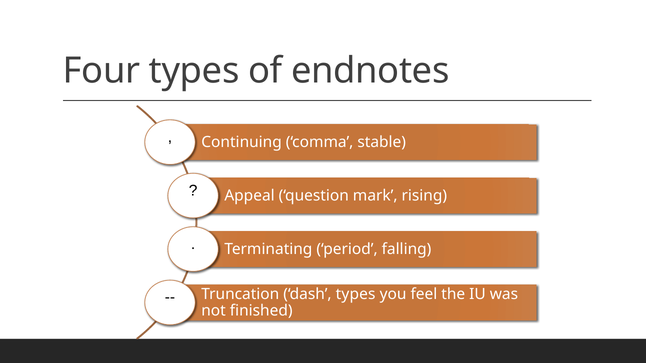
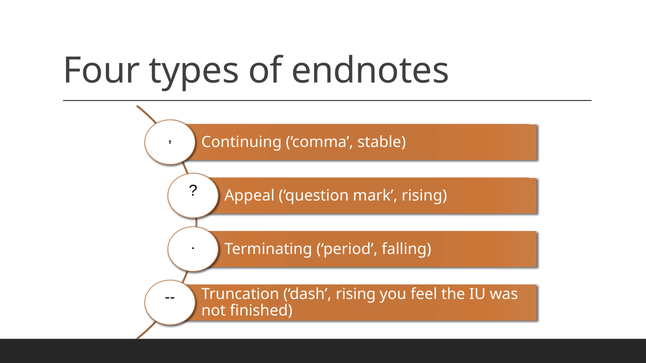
dash types: types -> rising (356, 294)
